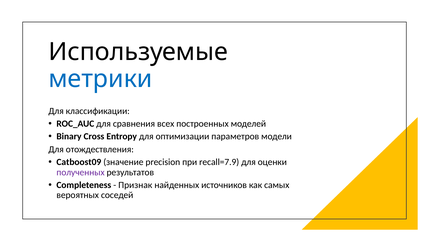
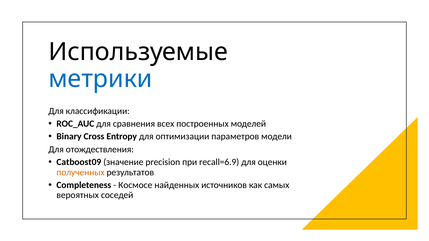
recall=7.9: recall=7.9 -> recall=6.9 (219, 162)
полученных colour: purple -> orange (81, 173)
Признак: Признак -> Космосе (135, 185)
